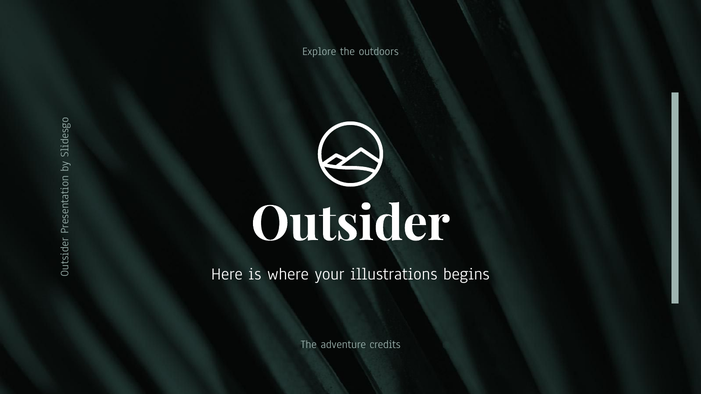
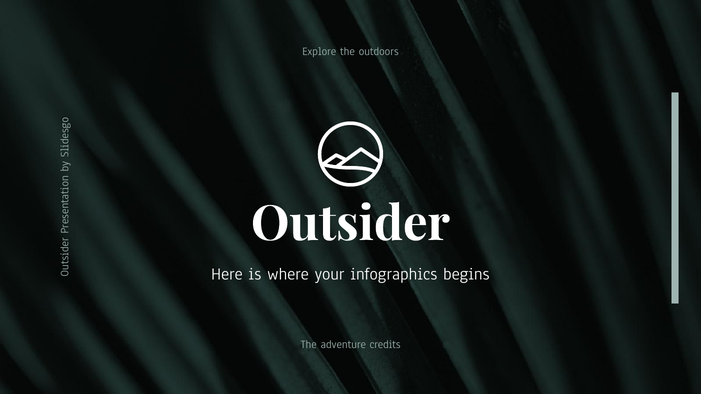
illustrations: illustrations -> infographics (394, 274)
